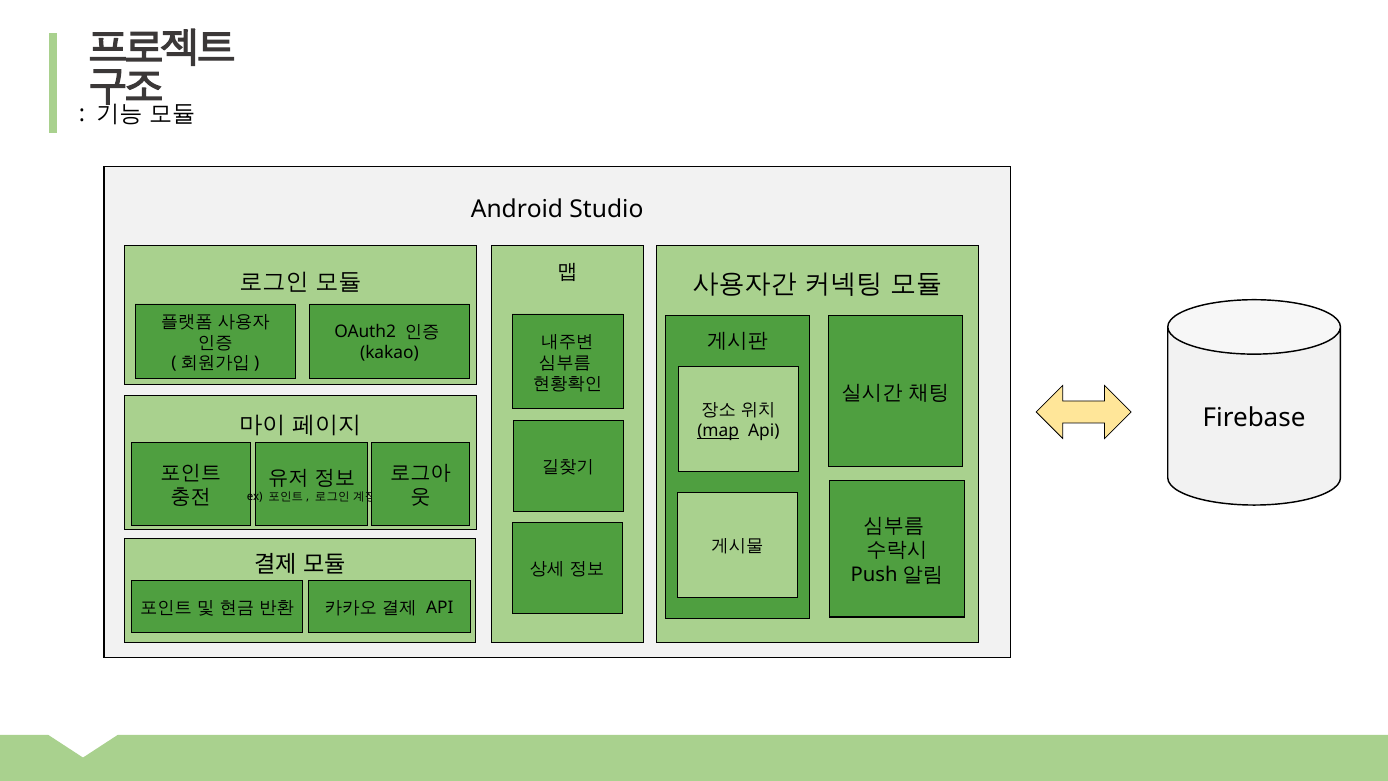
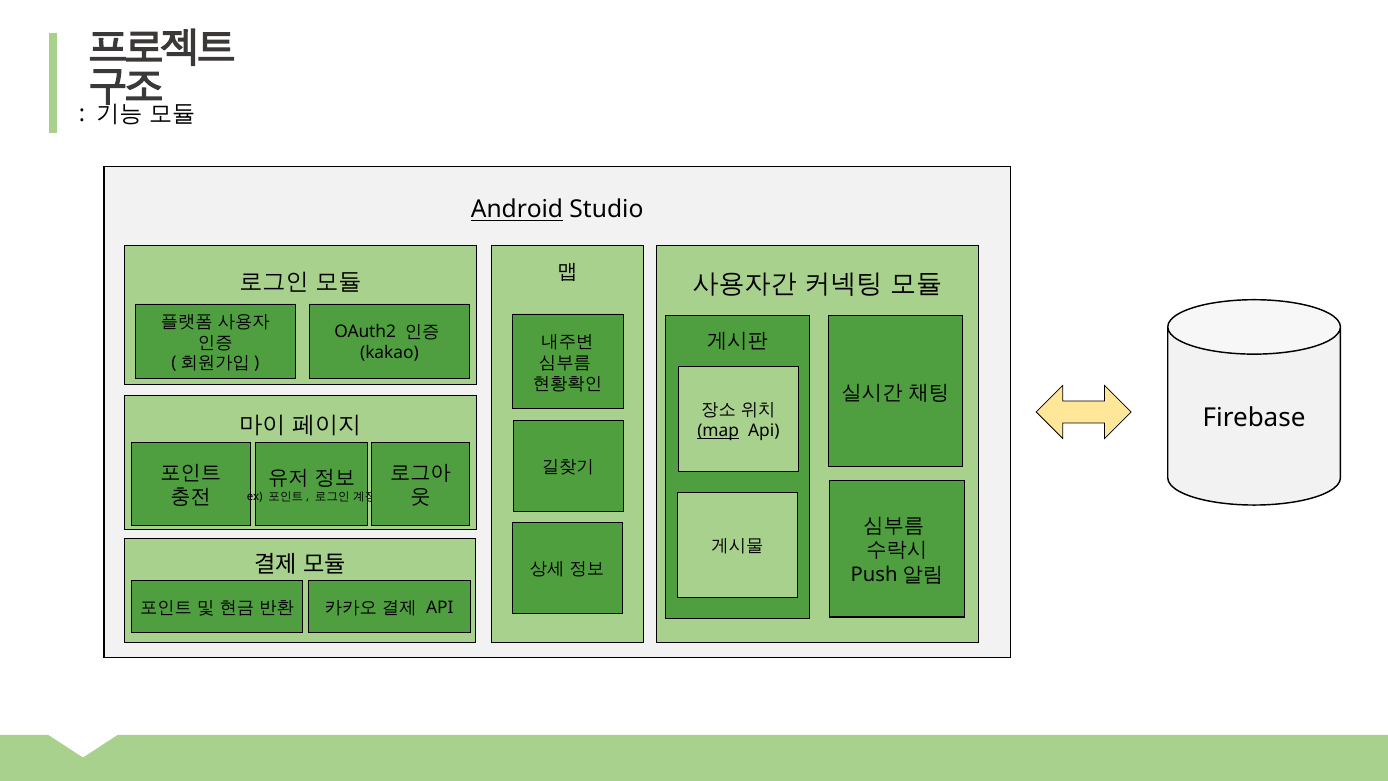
Android underline: none -> present (517, 210)
